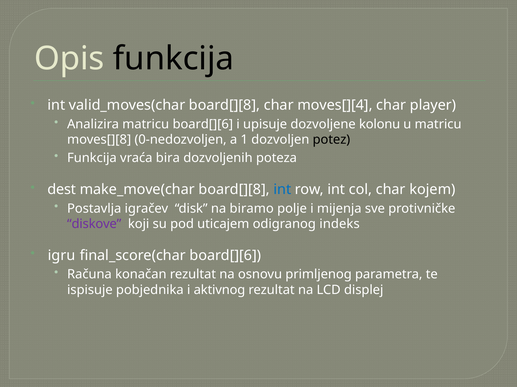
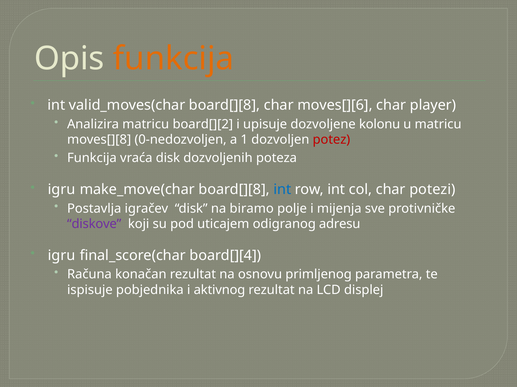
funkcija colour: black -> orange (174, 59)
moves[][4: moves[][4 -> moves[][6 (335, 105)
matricu board[][6: board[][6 -> board[][2 (203, 124)
potez colour: black -> red (331, 140)
vraća bira: bira -> disk (168, 158)
dest: dest -> igru (62, 190)
kojem: kojem -> potezi (432, 190)
indeks: indeks -> adresu (340, 224)
final_score(char board[][6: board[][6 -> board[][4 (225, 256)
